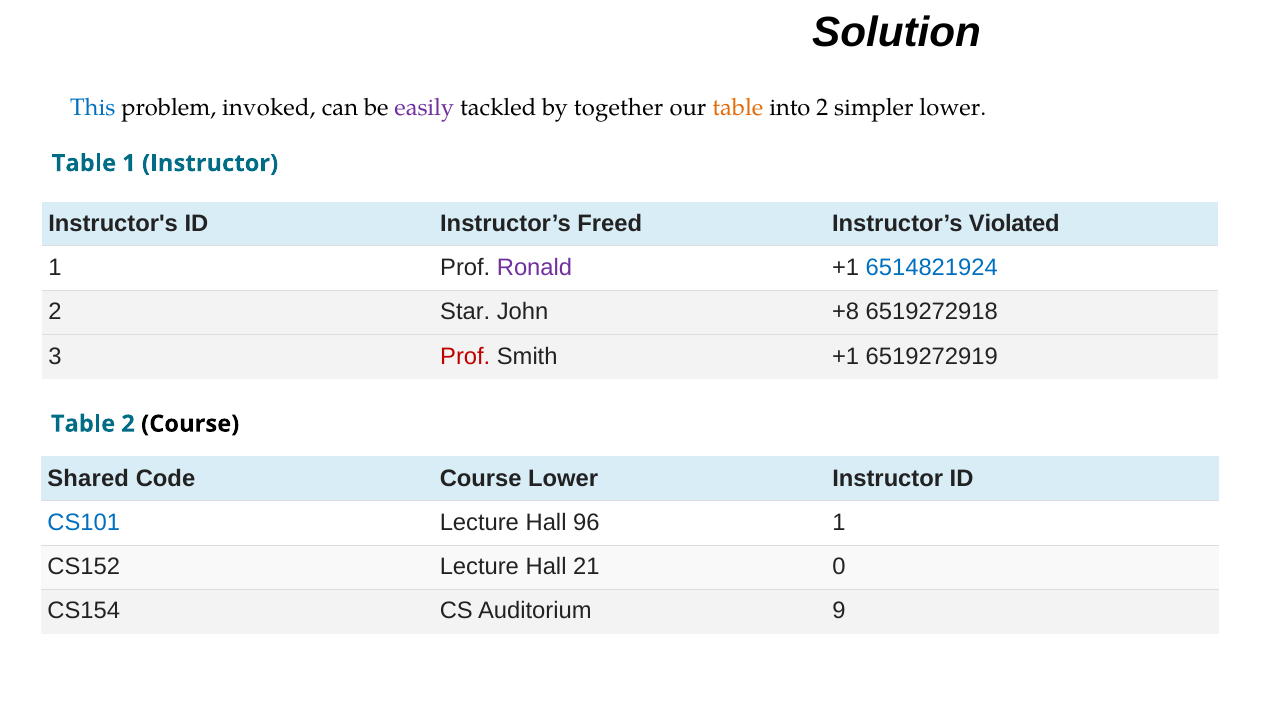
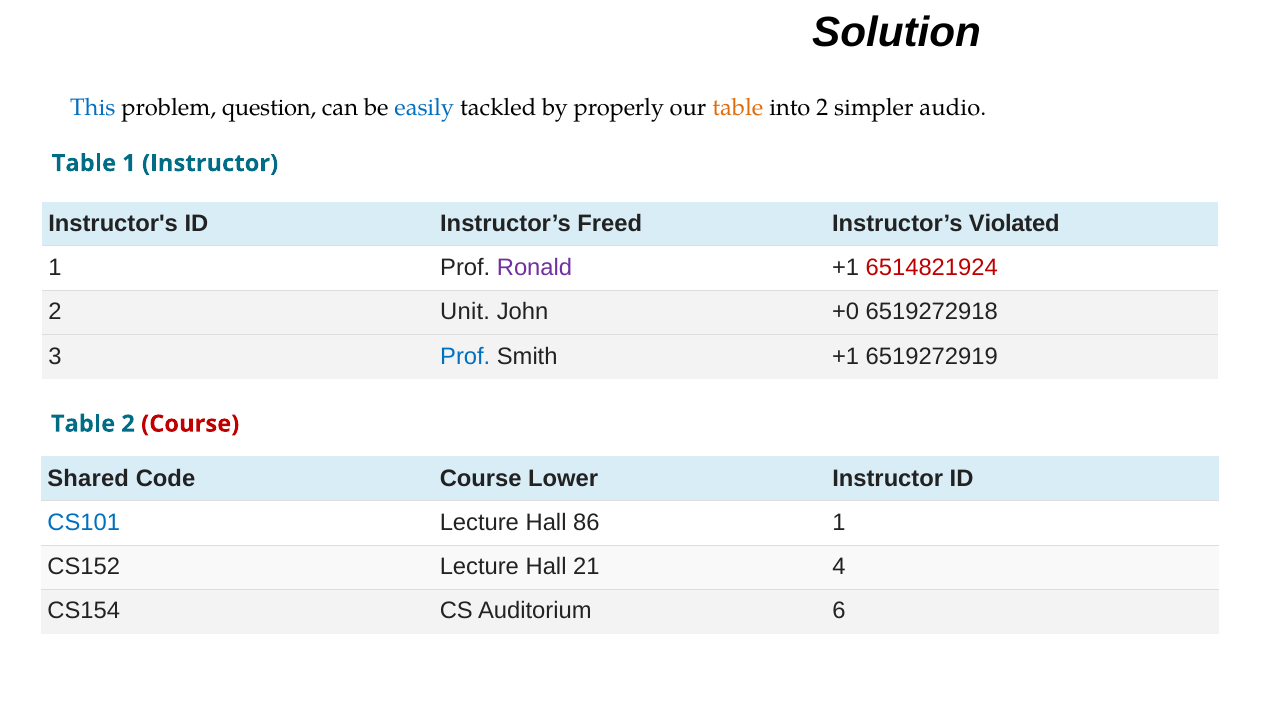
invoked: invoked -> question (269, 108)
easily colour: purple -> blue (424, 108)
together: together -> properly (619, 108)
simpler lower: lower -> audio (953, 108)
6514821924 colour: blue -> red (932, 268)
Star: Star -> Unit (465, 312)
+8: +8 -> +0 (846, 312)
Prof colour: red -> blue (465, 356)
Course colour: black -> red (190, 424)
96: 96 -> 86 (586, 522)
0: 0 -> 4 (839, 567)
9: 9 -> 6 (839, 611)
